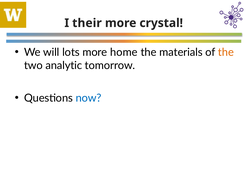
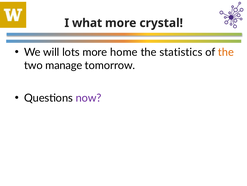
their: their -> what (87, 23)
materials: materials -> statistics (181, 52)
analytic: analytic -> manage (64, 65)
now colour: blue -> purple (89, 98)
